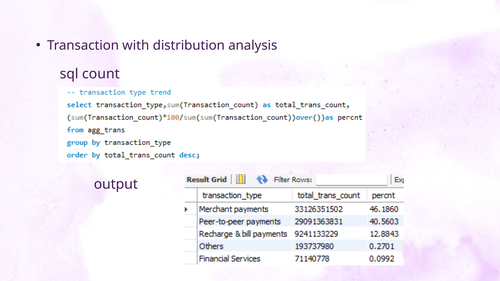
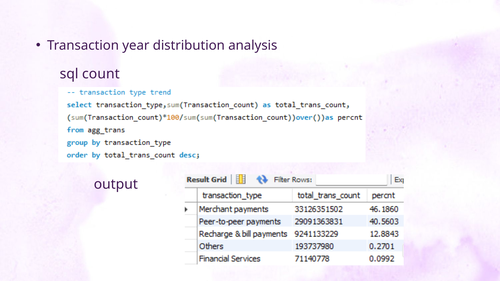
with: with -> year (136, 46)
